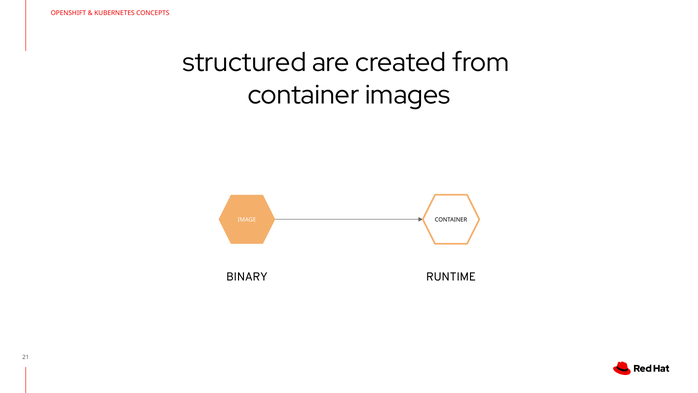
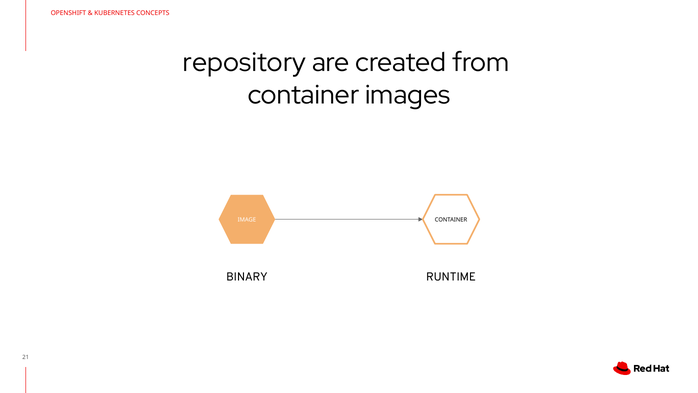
structured: structured -> repository (244, 63)
